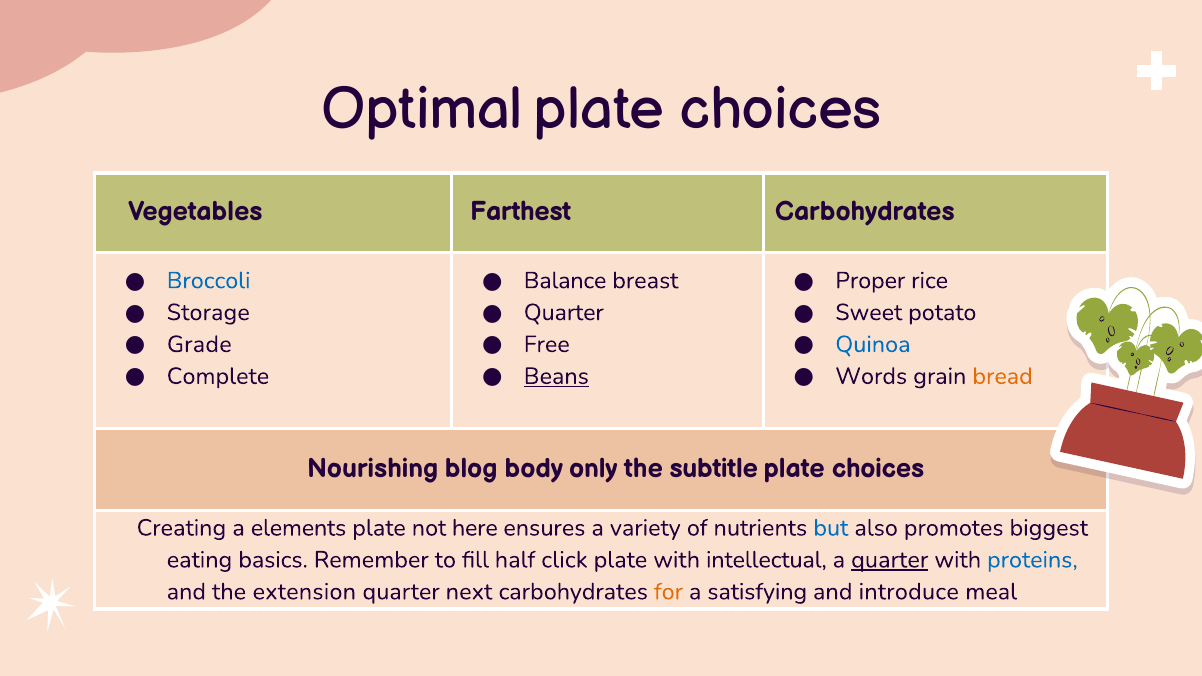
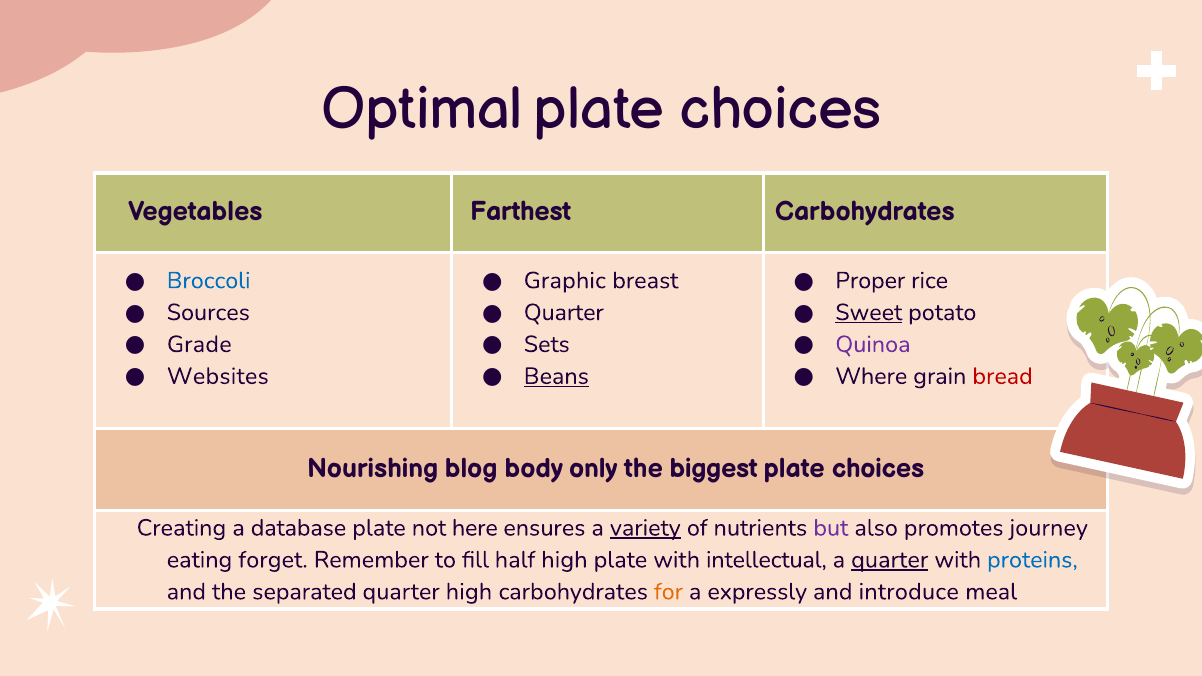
Balance: Balance -> Graphic (565, 281)
Storage: Storage -> Sources (208, 312)
Sweet underline: none -> present (869, 312)
Free: Free -> Sets (547, 344)
Quinoa colour: blue -> purple (873, 344)
Complete: Complete -> Websites (218, 376)
Words: Words -> Where (871, 376)
bread colour: orange -> red (1003, 376)
subtitle: subtitle -> biggest (714, 469)
elements: elements -> database (298, 528)
variety underline: none -> present (645, 528)
but colour: blue -> purple (831, 528)
biggest: biggest -> journey (1049, 528)
basics: basics -> forget (273, 560)
half click: click -> high (564, 560)
extension: extension -> separated (304, 592)
quarter next: next -> high (469, 592)
satisfying: satisfying -> expressly (757, 592)
